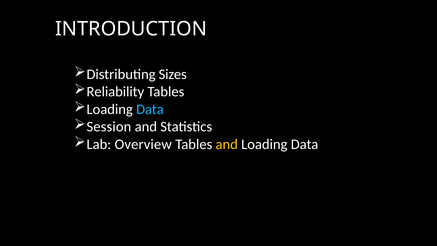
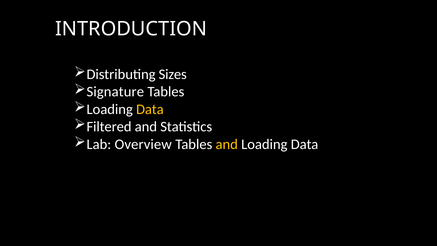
Reliability: Reliability -> Signature (115, 92)
Data colour: light blue -> yellow (150, 109)
Session: Session -> Filtered (109, 127)
